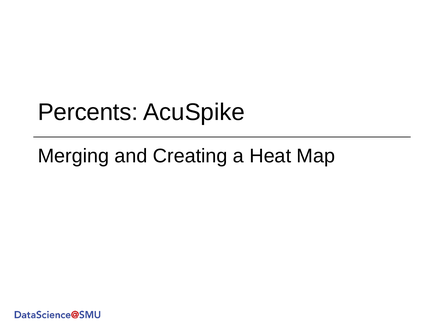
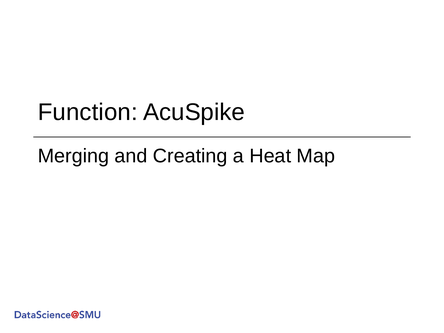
Percents: Percents -> Function (88, 112)
